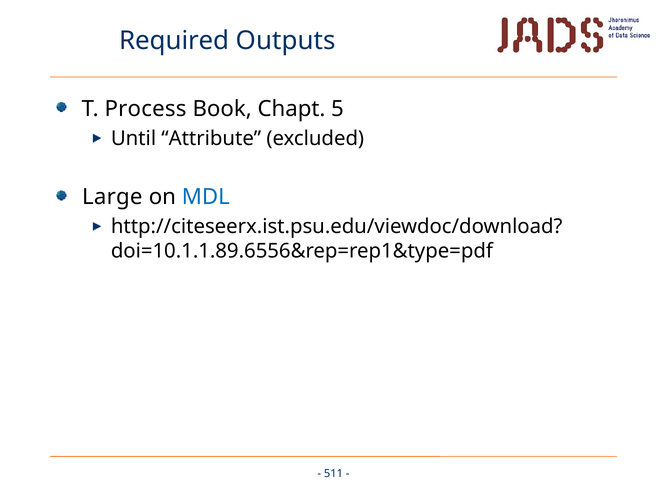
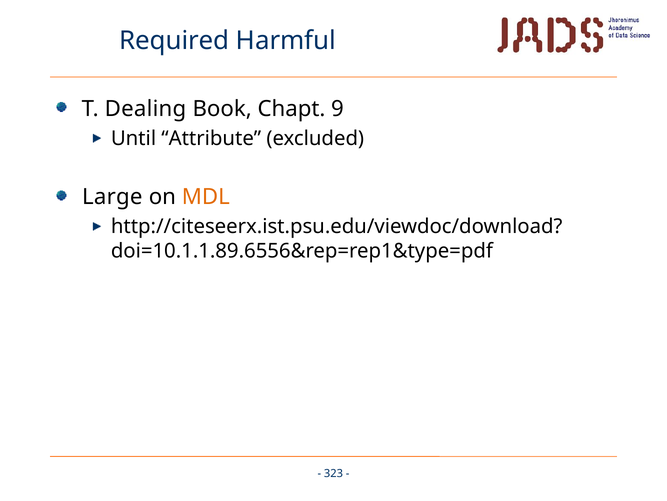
Outputs: Outputs -> Harmful (286, 41)
Process: Process -> Dealing (145, 109)
5: 5 -> 9 (337, 109)
MDL colour: blue -> orange (206, 197)
511: 511 -> 323 (333, 473)
